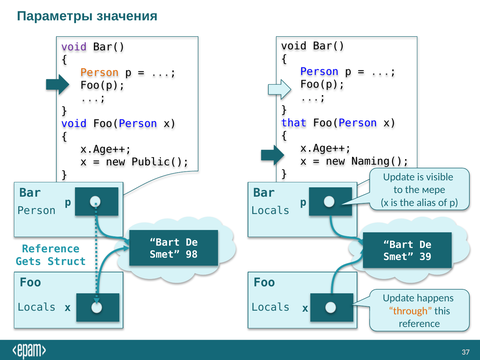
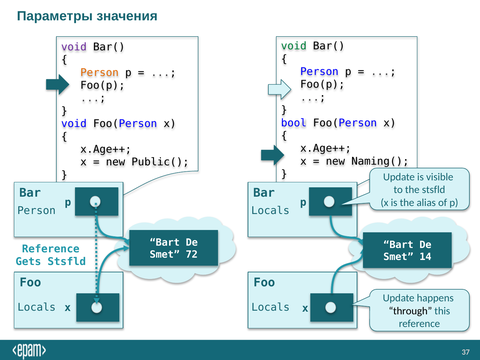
void colour: black -> green (294, 46)
that: that -> bool (294, 123)
the мере: мере -> stsfld (434, 190)
98: 98 -> 72 (192, 255)
39: 39 -> 14 (425, 257)
Gets Struct: Struct -> Stsfld (67, 262)
through colour: orange -> black (410, 311)
